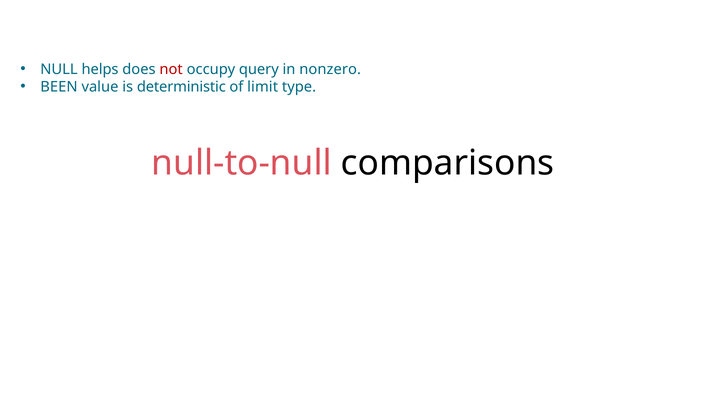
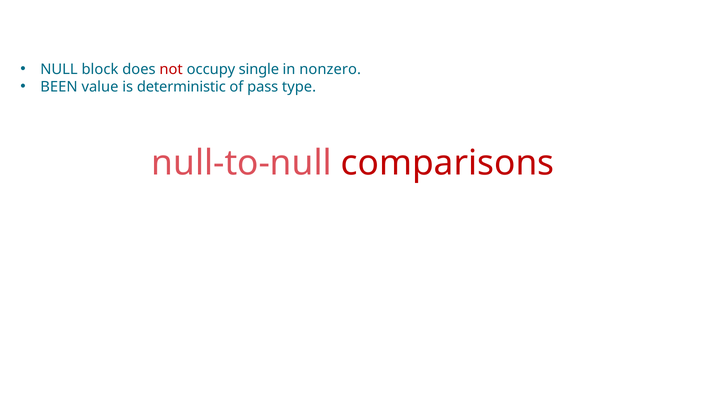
helps: helps -> block (100, 69)
query: query -> single (259, 69)
limit: limit -> pass (263, 87)
comparisons colour: black -> red (448, 163)
